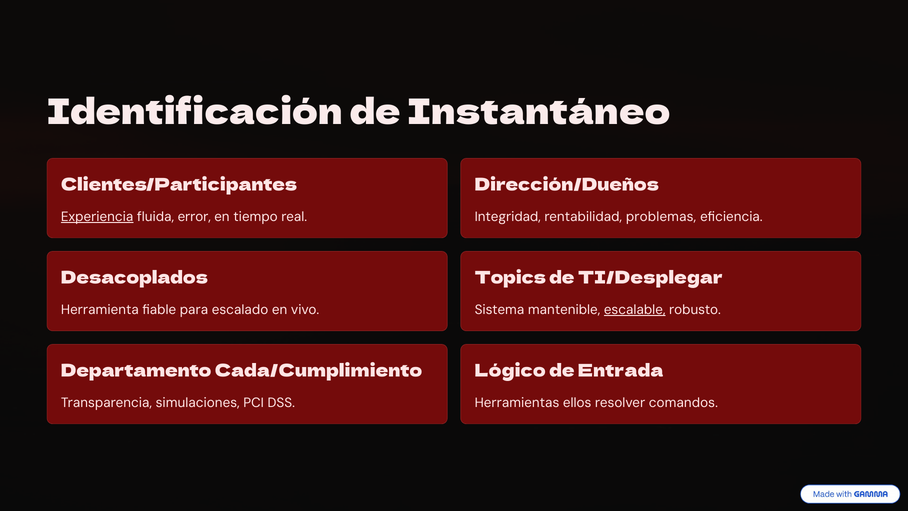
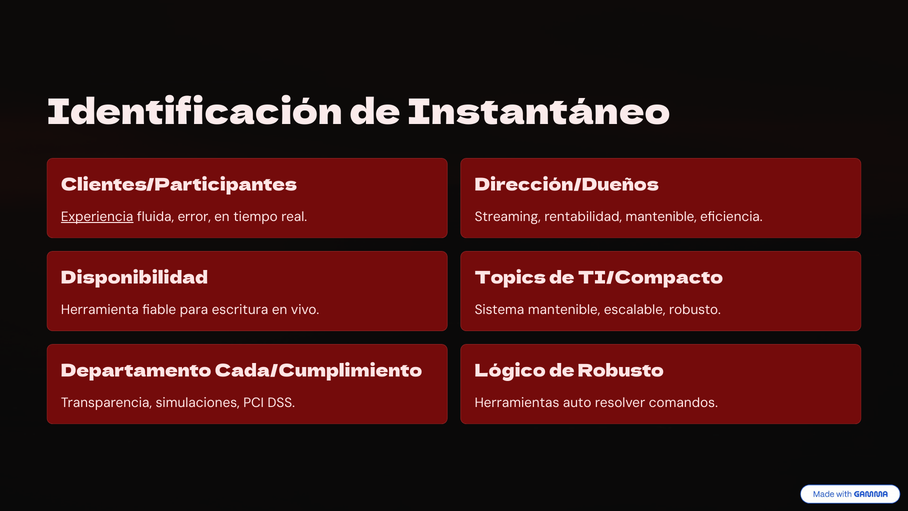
Integridad: Integridad -> Streaming (508, 216)
rentabilidad problemas: problemas -> mantenible (661, 216)
Desacoplados: Desacoplados -> Disponibilidad (134, 278)
TI/Desplegar: TI/Desplegar -> TI/Compacto (650, 278)
escalado: escalado -> escritura (240, 309)
escalable underline: present -> none (635, 309)
de Entrada: Entrada -> Robusto (621, 371)
ellos: ellos -> auto (577, 402)
